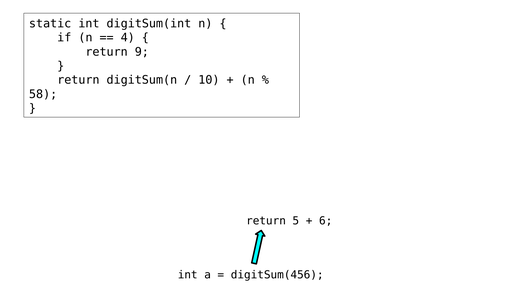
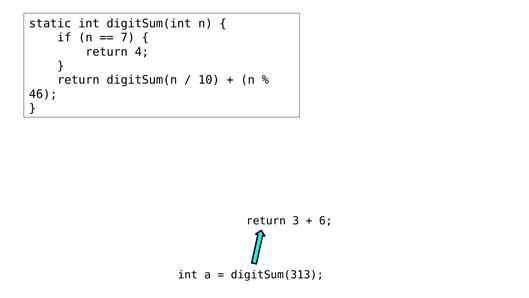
4: 4 -> 7 (128, 38)
9: 9 -> 4 (142, 52)
58: 58 -> 46 (43, 94)
5: 5 -> 3 (296, 220)
digitSum(456: digitSum(456 -> digitSum(313 (277, 274)
